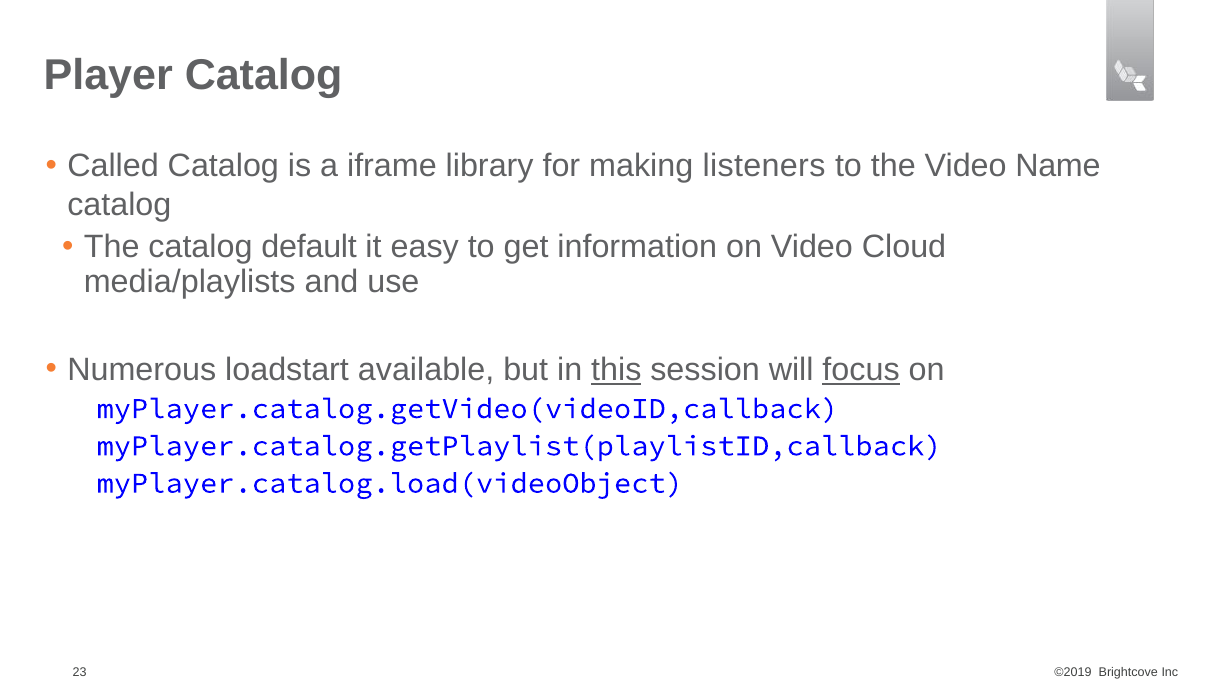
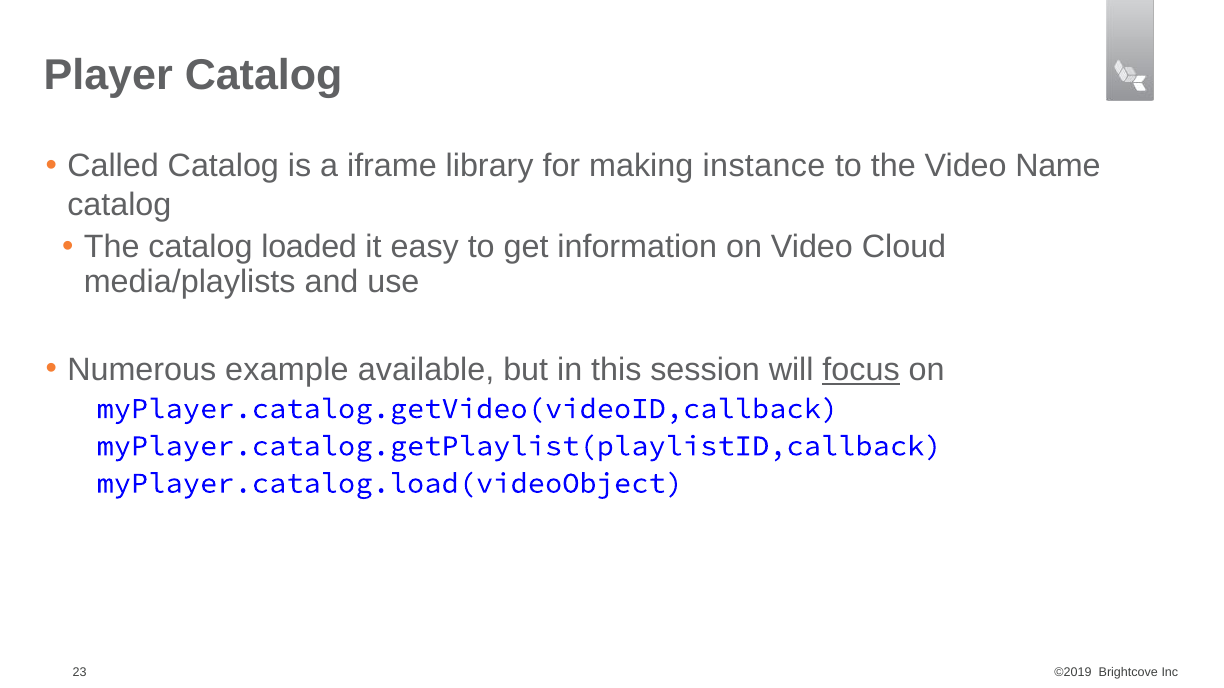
listeners: listeners -> instance (764, 166)
default: default -> loaded (309, 247)
loadstart: loadstart -> example (287, 370)
this underline: present -> none (616, 370)
